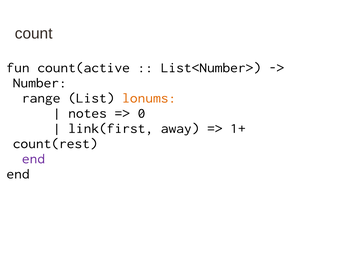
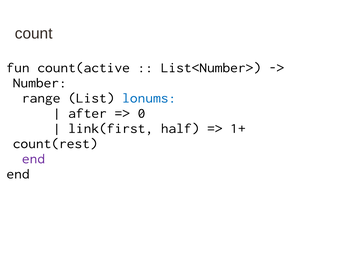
lonums colour: orange -> blue (149, 98)
notes: notes -> after (88, 113)
away: away -> half (180, 128)
